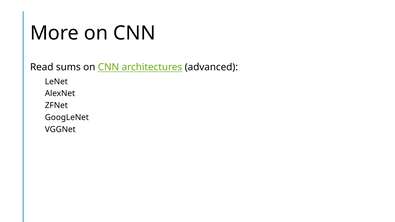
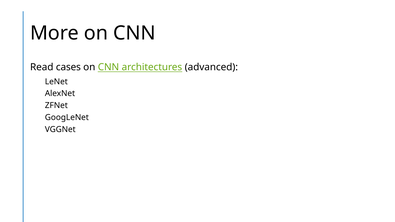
sums: sums -> cases (68, 67)
